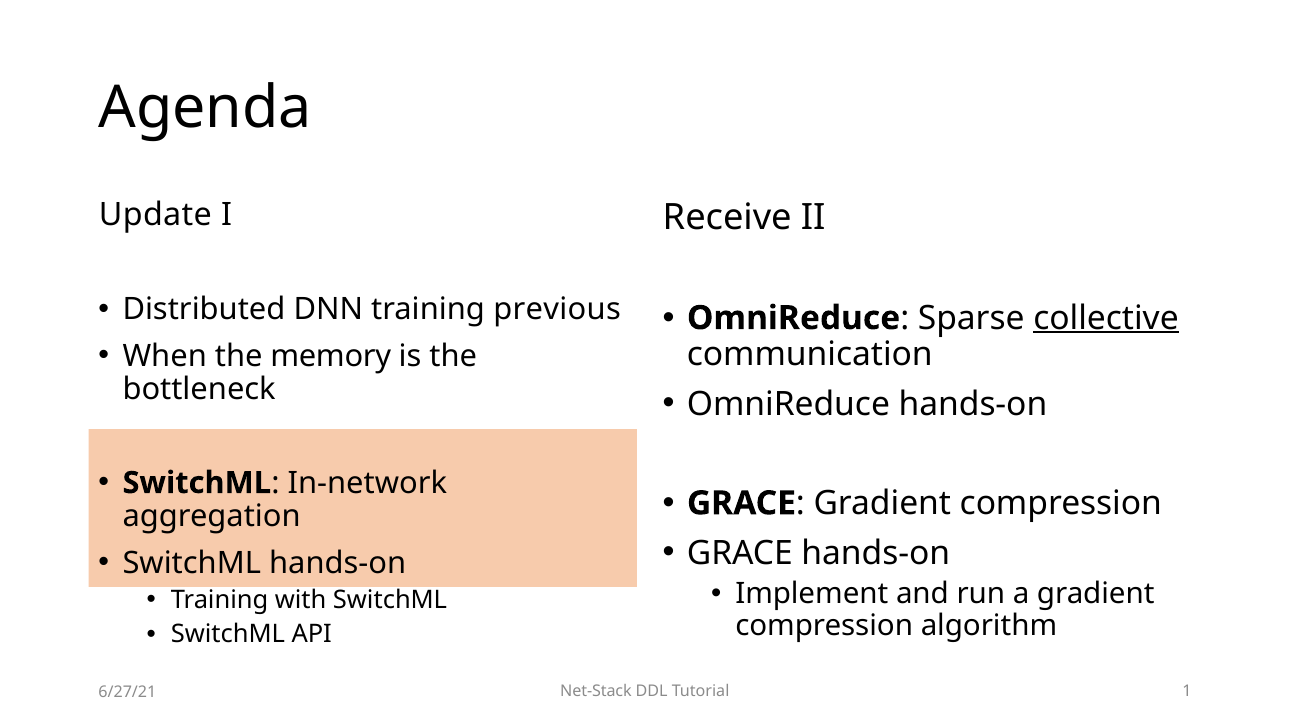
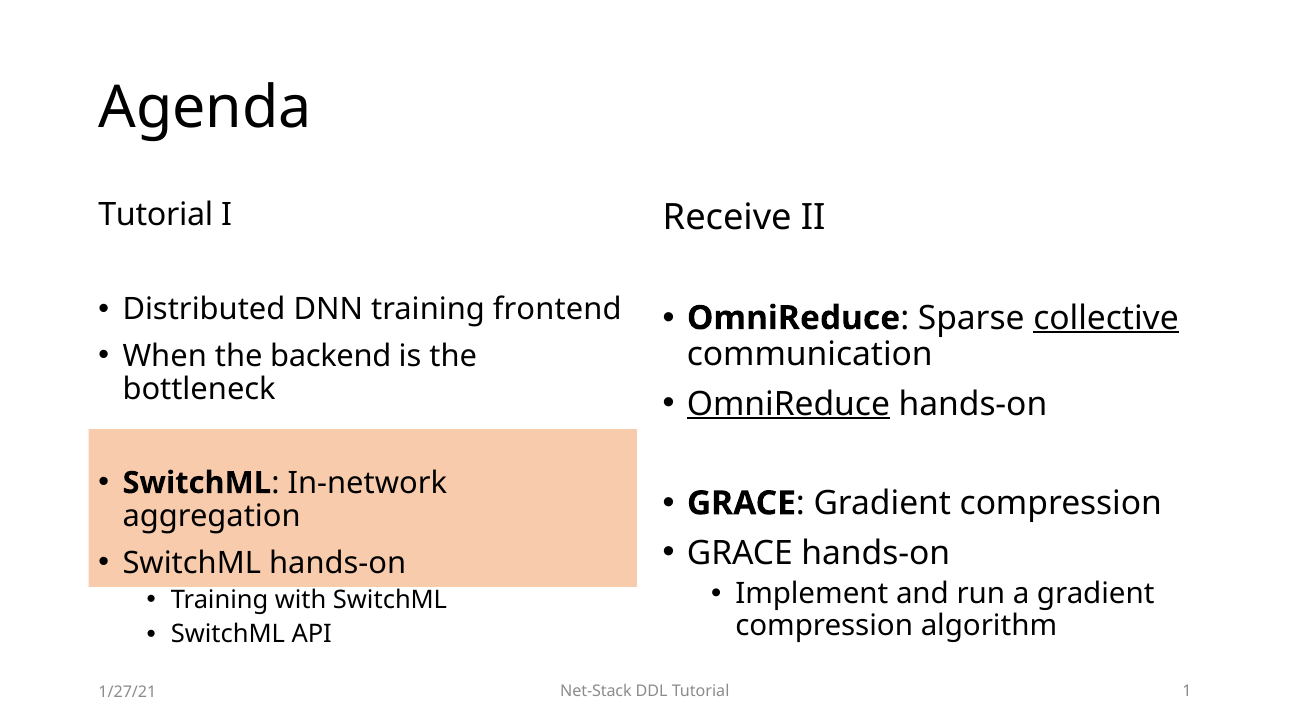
Update: Update -> Tutorial (156, 215)
previous: previous -> frontend (557, 310)
memory: memory -> backend (331, 356)
OmniReduce underline: none -> present (788, 404)
6/27/21: 6/27/21 -> 1/27/21 (127, 693)
